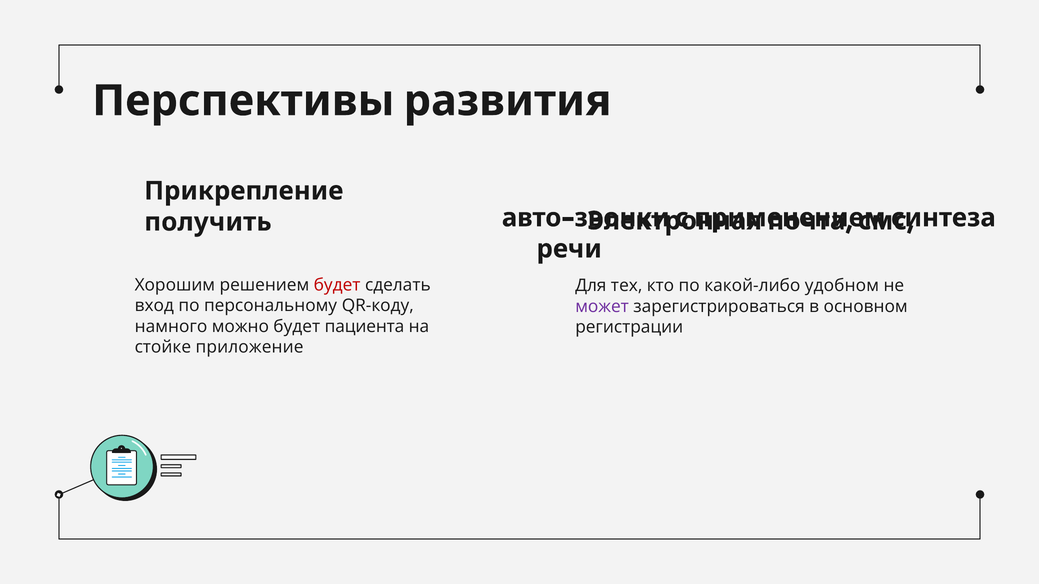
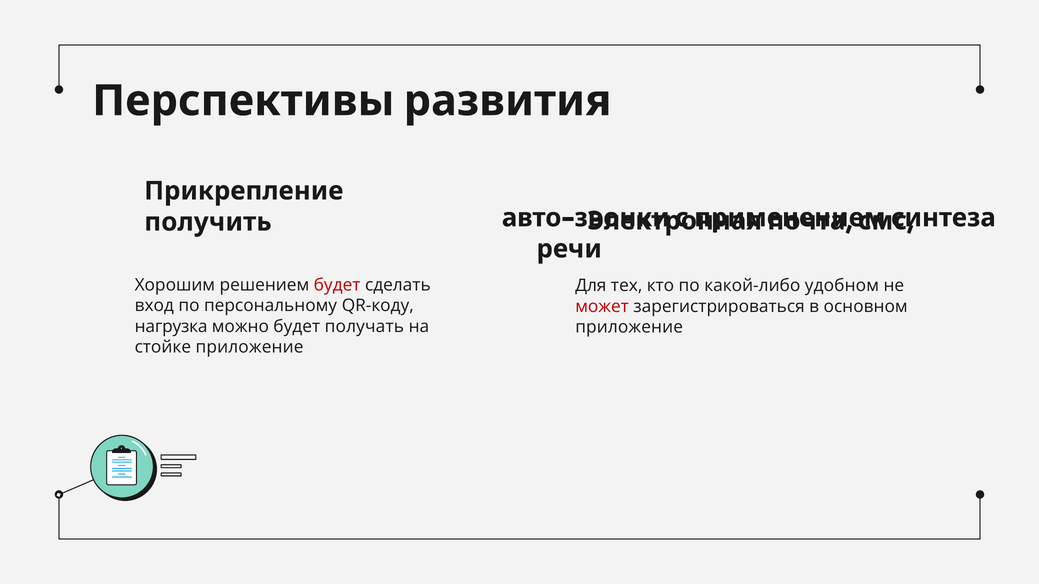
может colour: purple -> red (602, 307)
намного: намного -> нагрузка (171, 327)
пациента: пациента -> получать (364, 327)
регистрации: регистрации -> приложение (629, 327)
